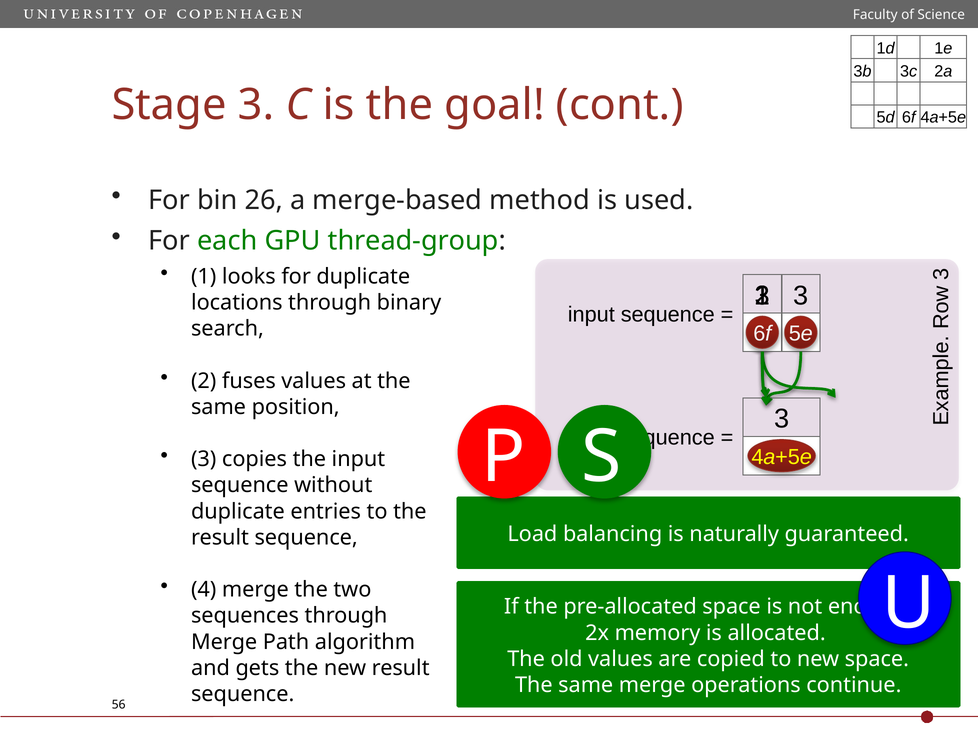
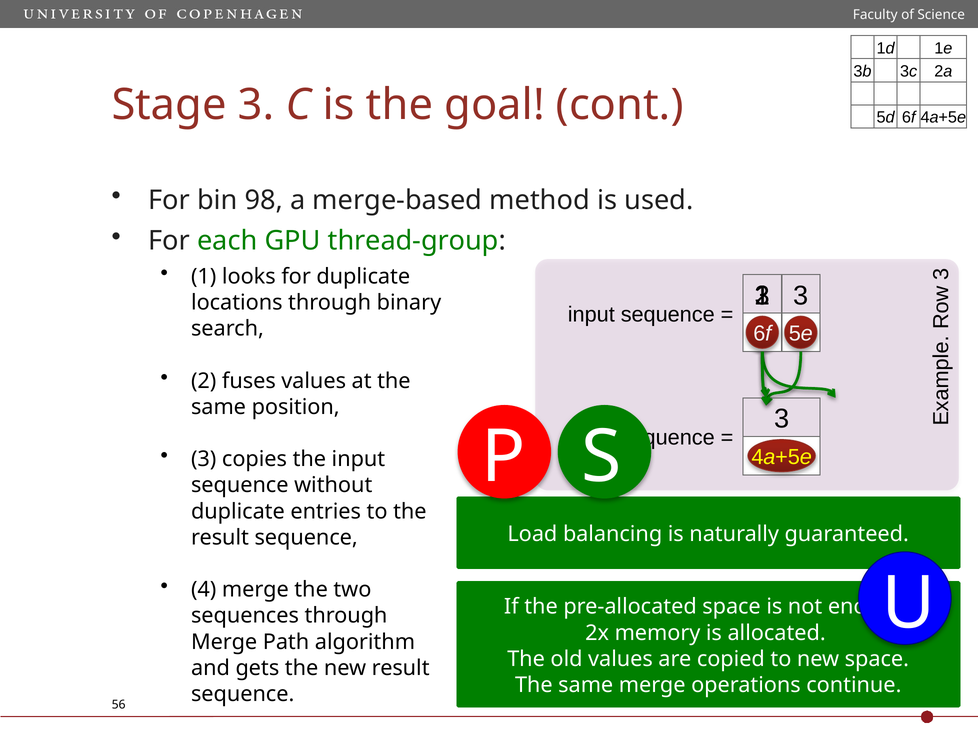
26: 26 -> 98 (264, 200)
